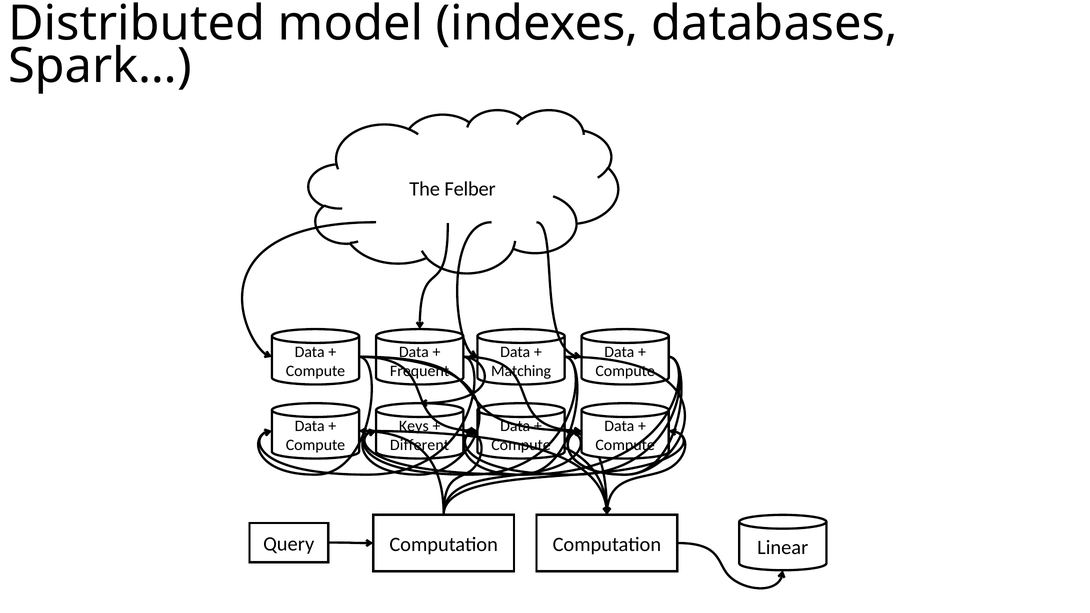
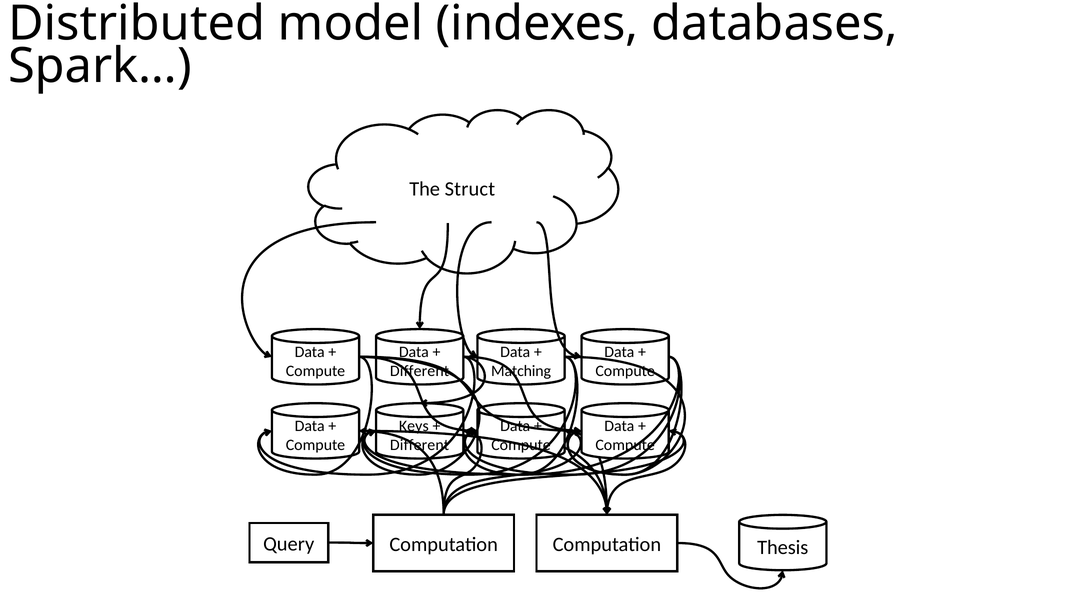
Felber: Felber -> Struct (470, 189)
Frequent: Frequent -> Different (420, 371)
Linear: Linear -> Thesis (783, 548)
